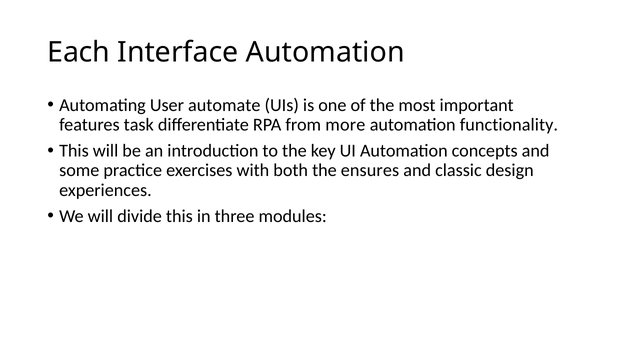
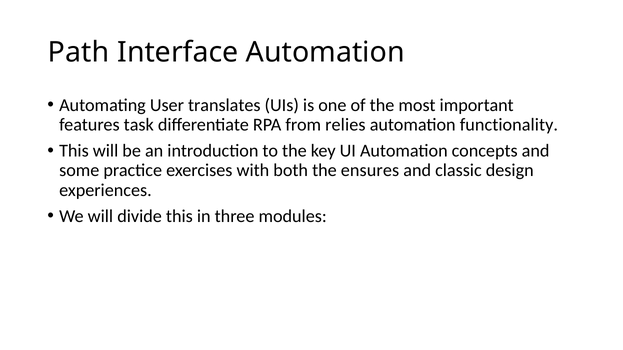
Each: Each -> Path (79, 52)
automate: automate -> translates (224, 105)
more: more -> relies (345, 125)
